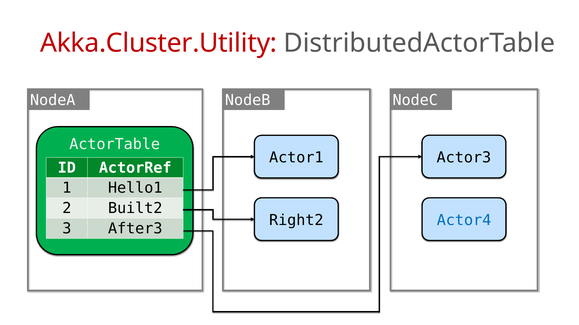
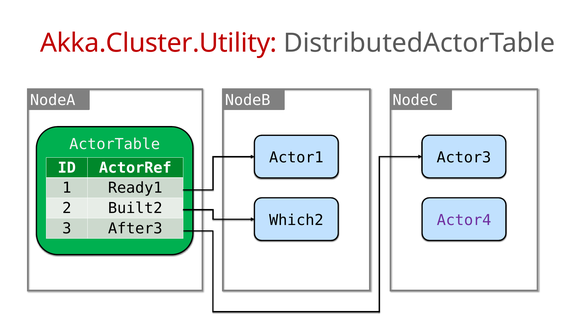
Hello1: Hello1 -> Ready1 (135, 188)
Right2: Right2 -> Which2 (296, 221)
Actor4 colour: blue -> purple (464, 221)
